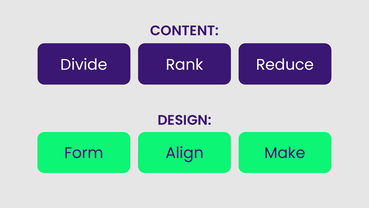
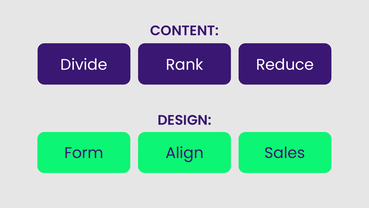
Make: Make -> Sales (285, 153)
